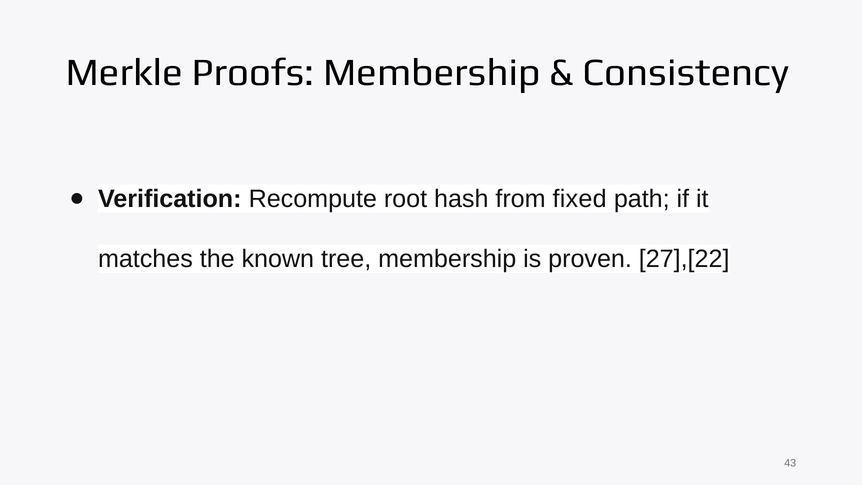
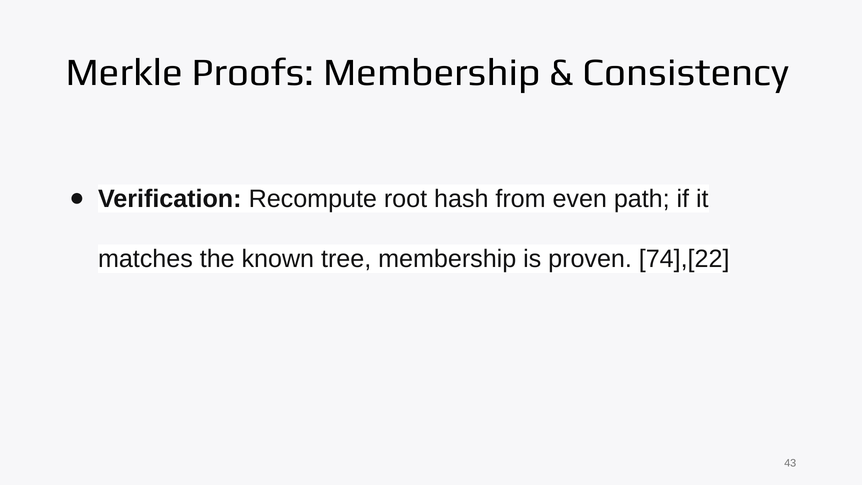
fixed: fixed -> even (580, 199)
27],[22: 27],[22 -> 74],[22 (684, 259)
